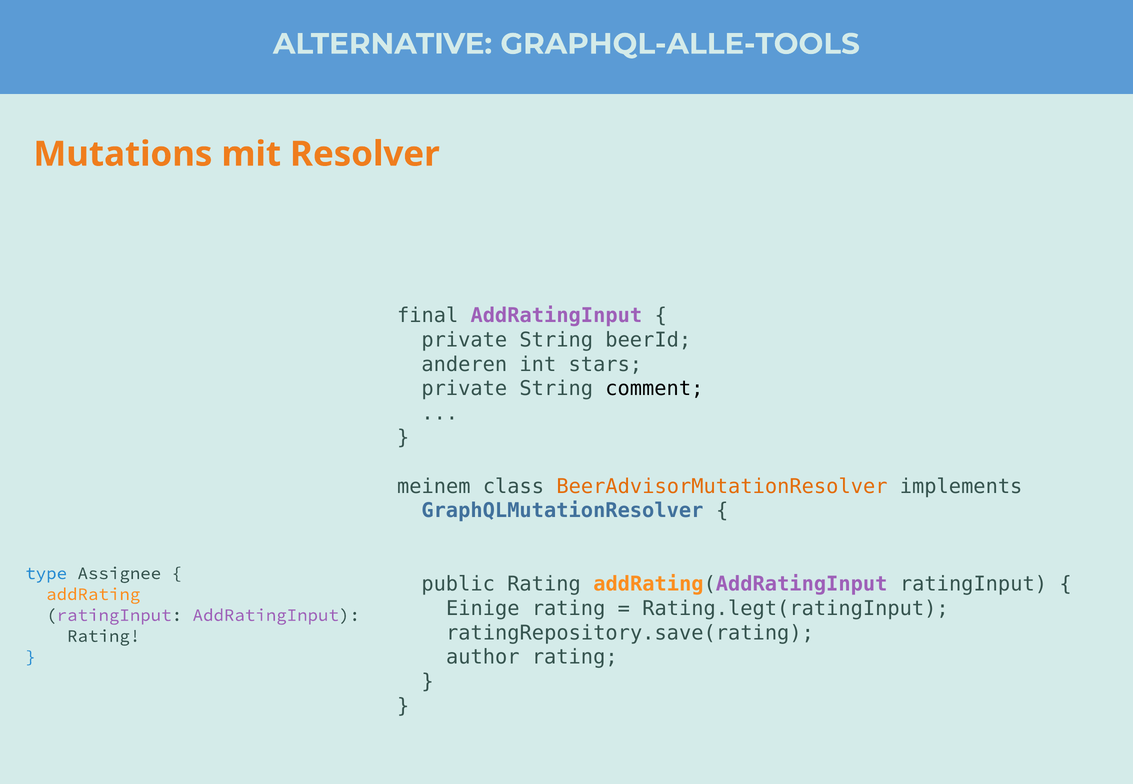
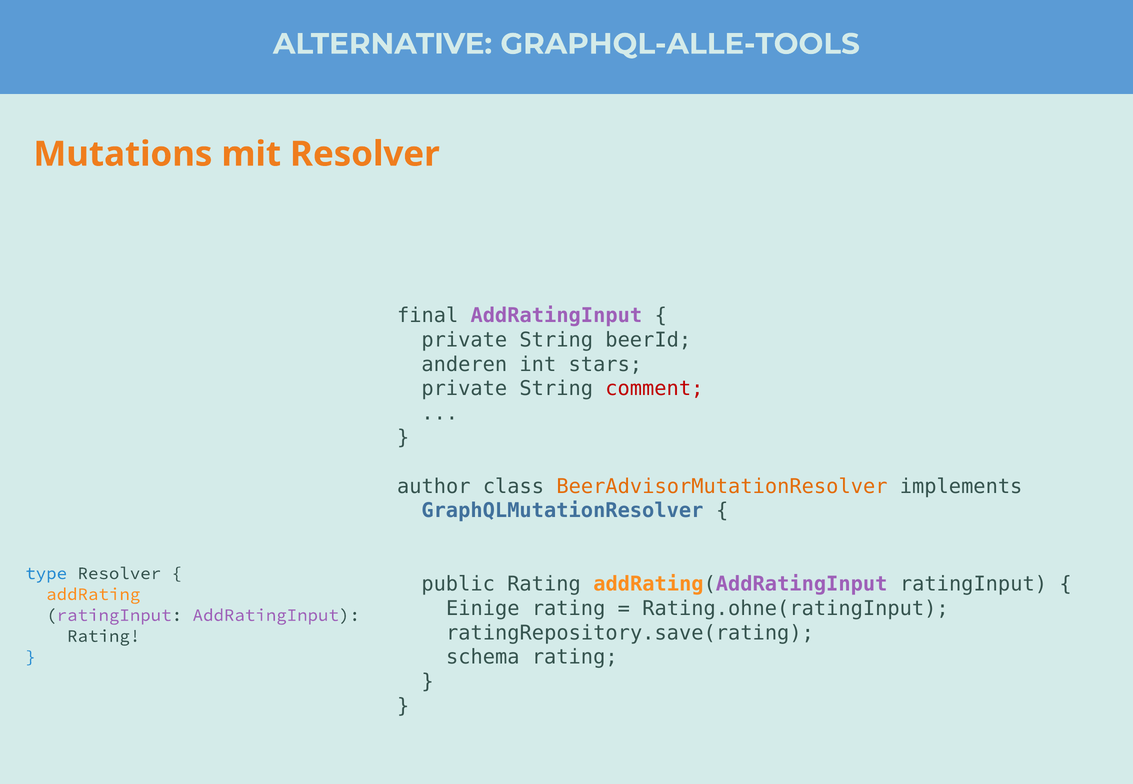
comment colour: black -> red (654, 389)
meinem: meinem -> author (434, 487)
type Assignee: Assignee -> Resolver (119, 574)
Rating.legt(ratingInput: Rating.legt(ratingInput -> Rating.ohne(ratingInput (795, 609)
author: author -> schema (483, 658)
